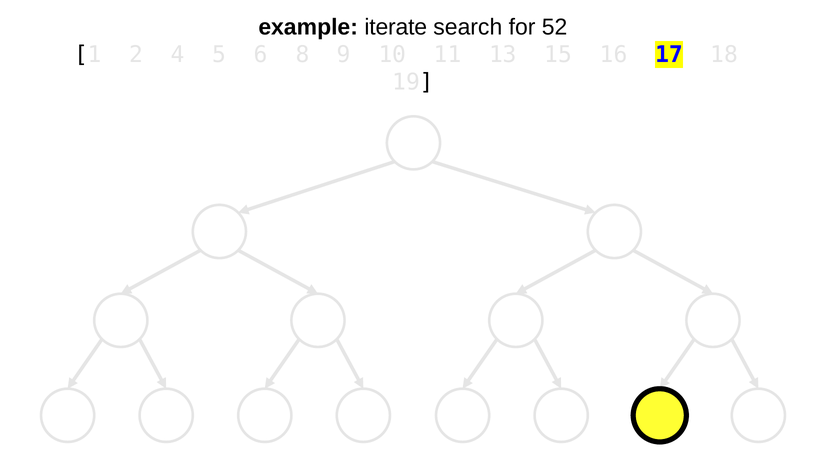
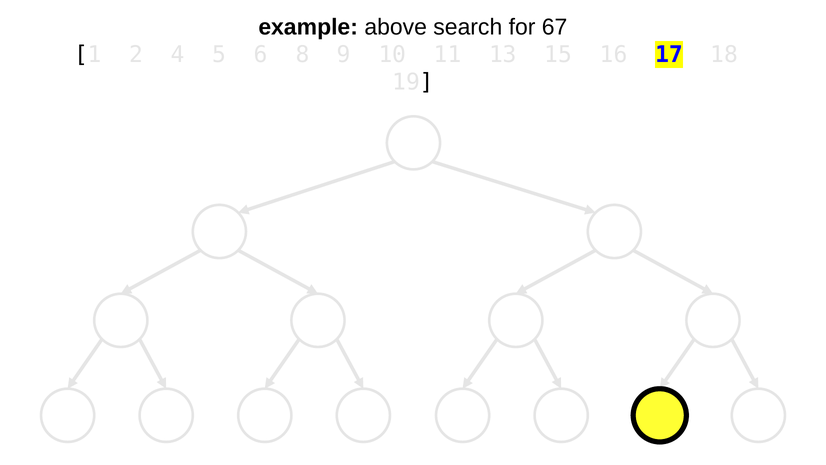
iterate: iterate -> above (396, 27)
52: 52 -> 67 (555, 27)
